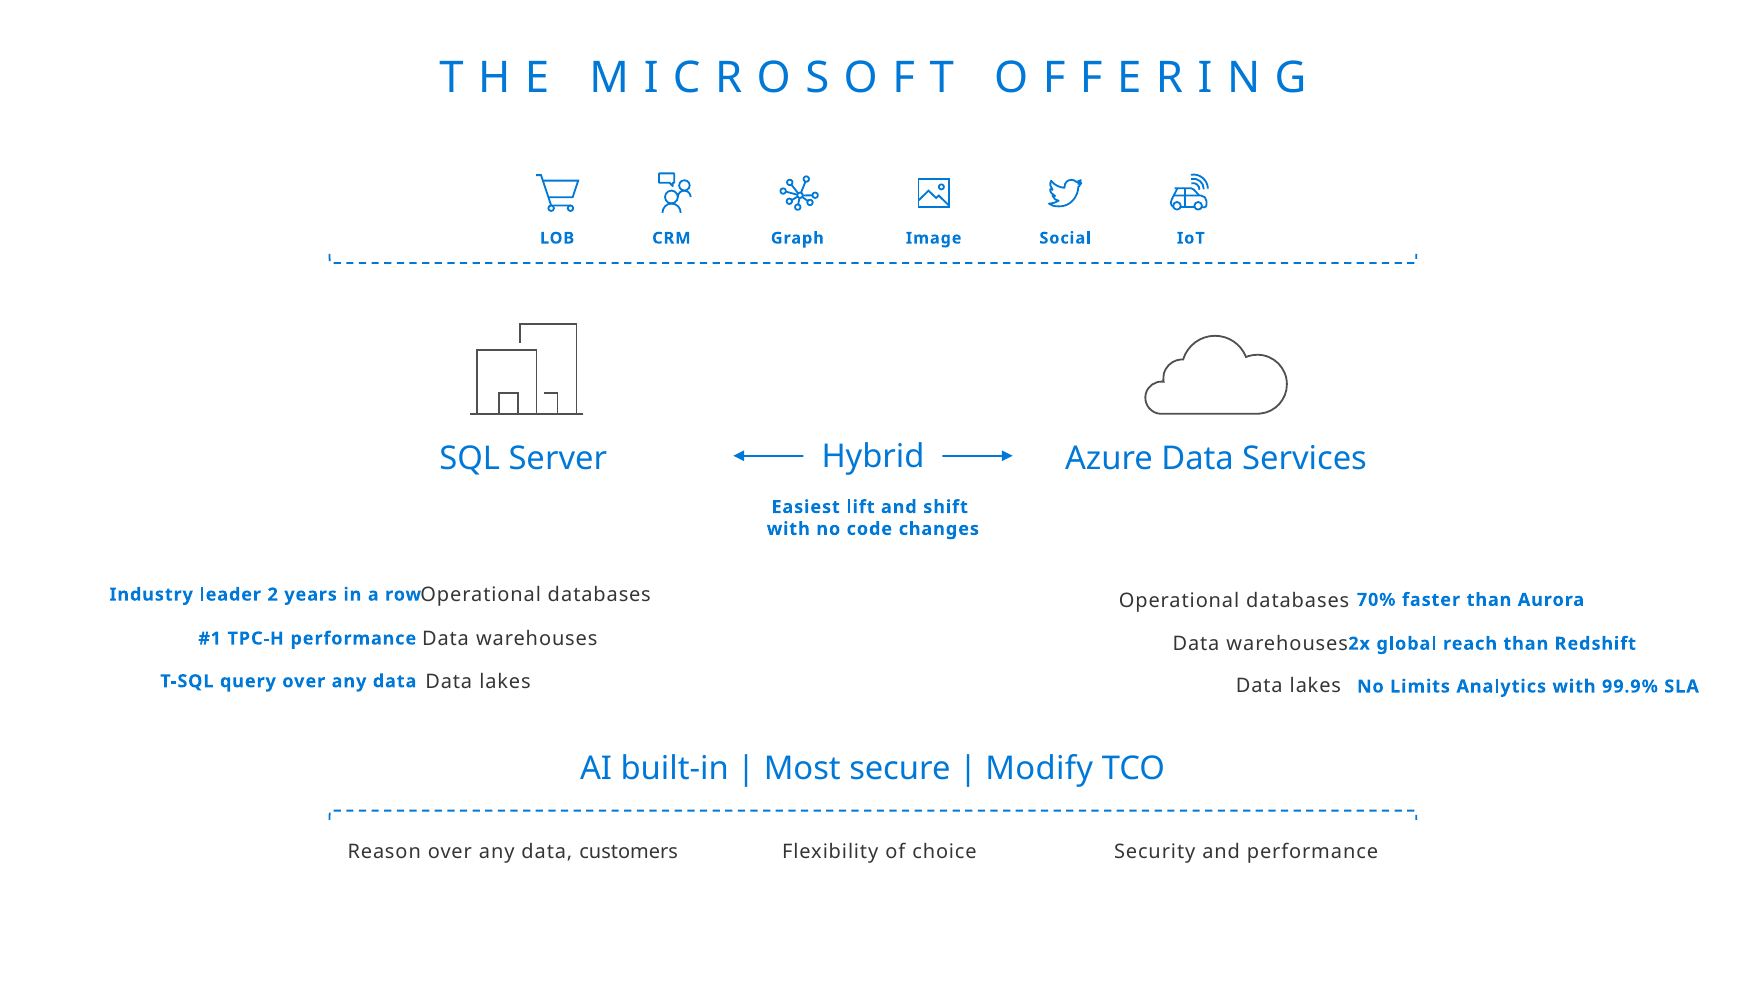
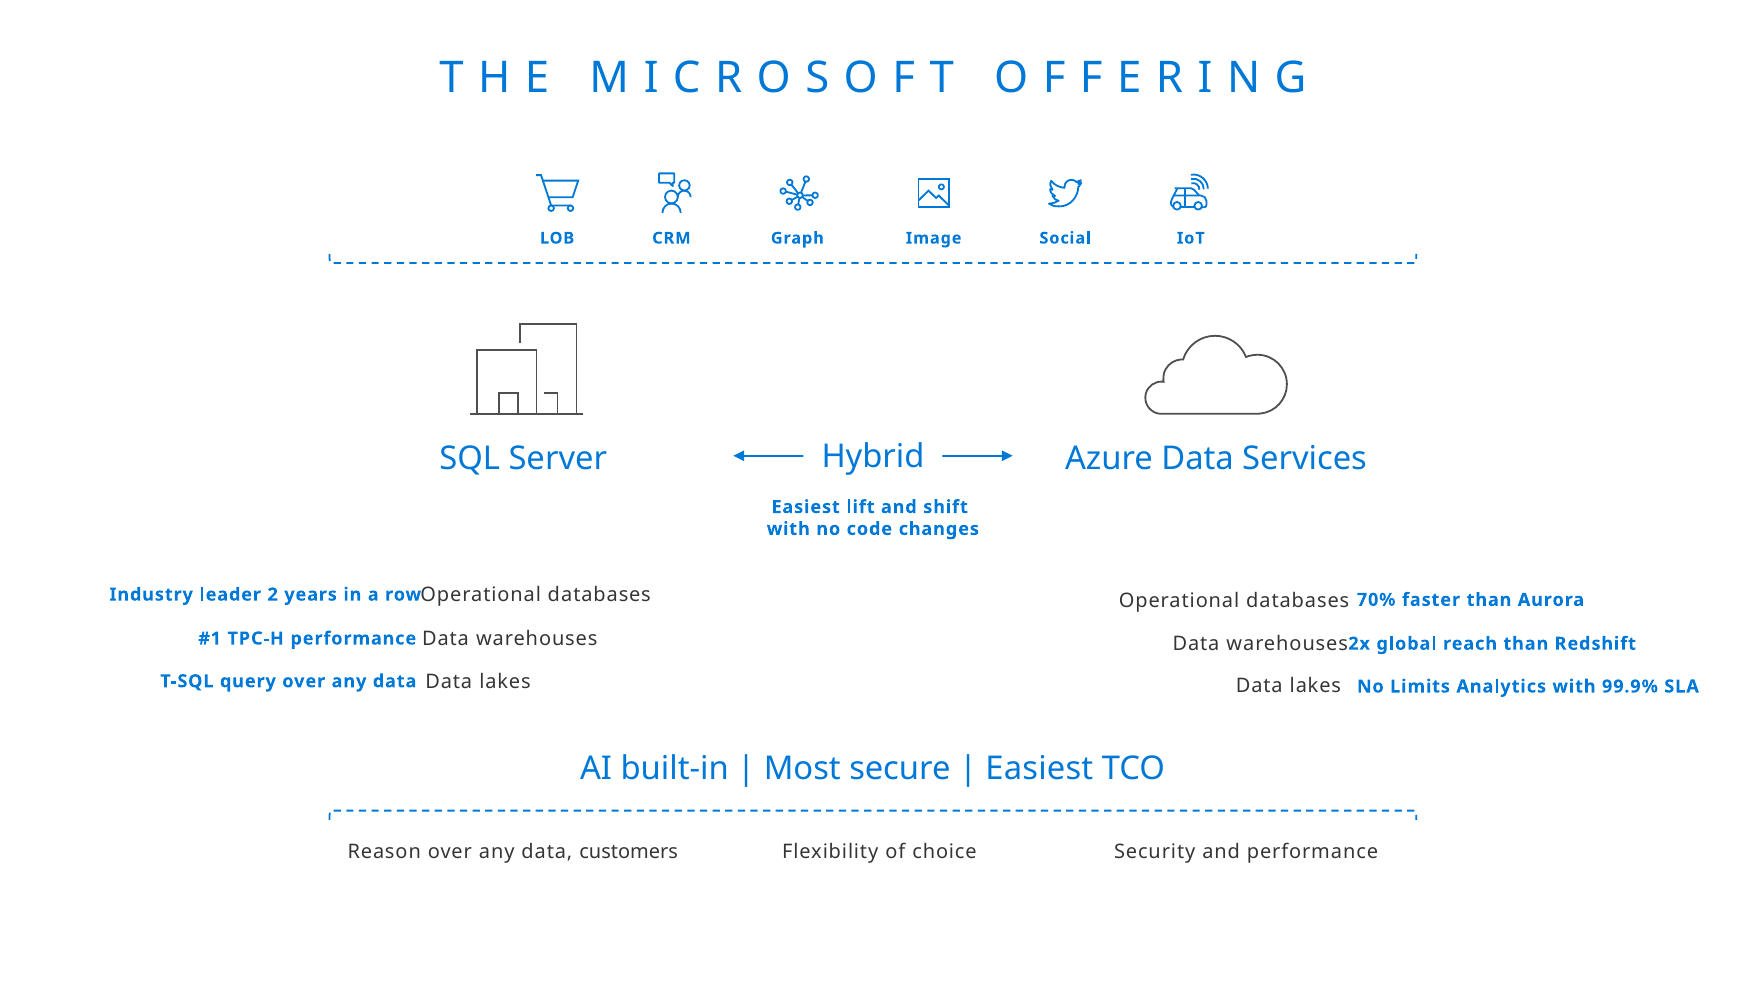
Modify: Modify -> Easiest (1039, 768)
